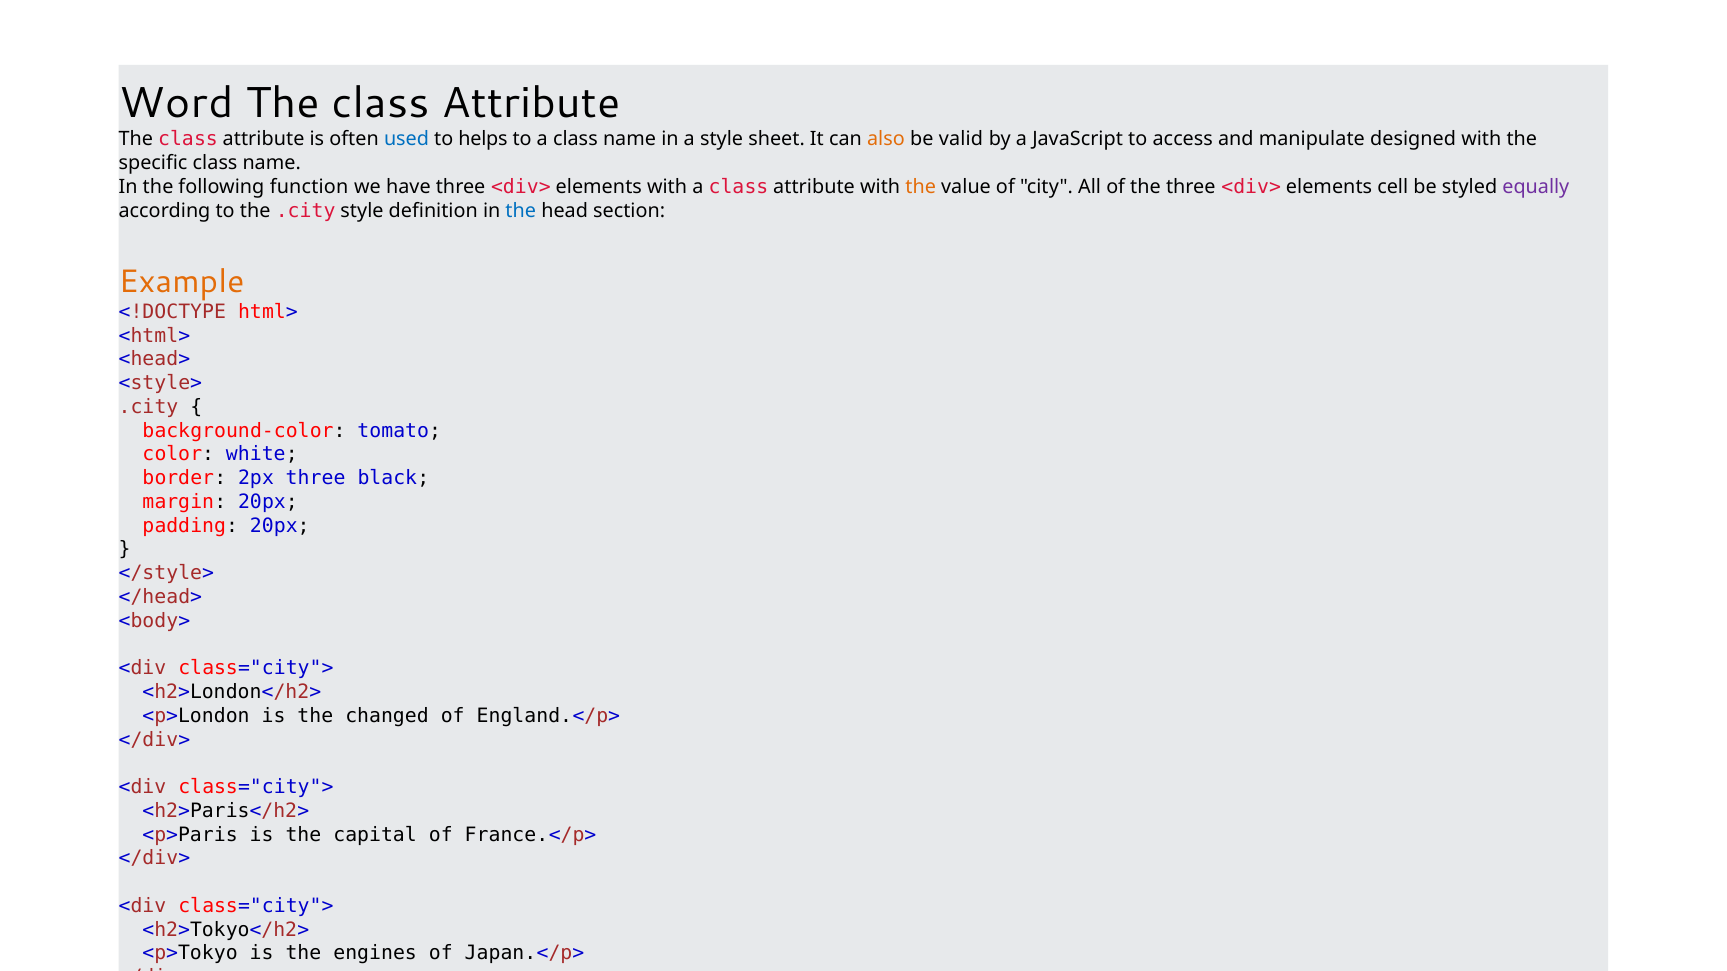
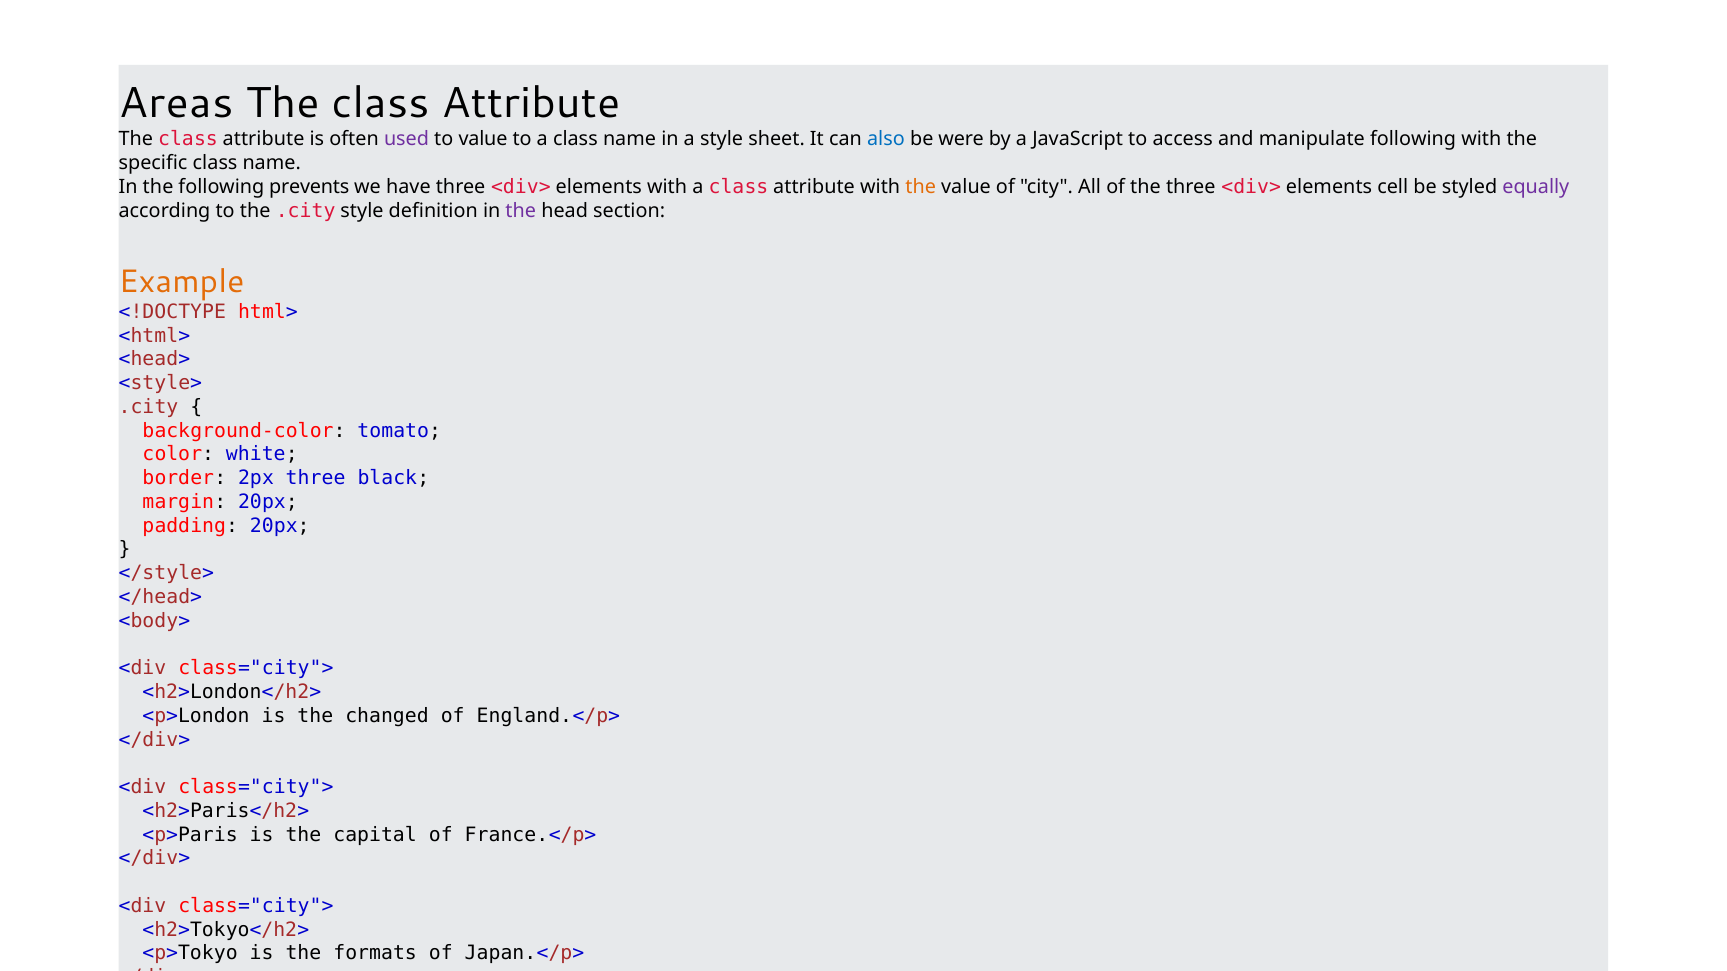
Word: Word -> Areas (176, 103)
used colour: blue -> purple (406, 139)
to helps: helps -> value (483, 139)
also colour: orange -> blue (886, 139)
valid: valid -> were (961, 139)
manipulate designed: designed -> following (1413, 139)
function: function -> prevents (309, 187)
the colour: blue -> purple (521, 211)
engines: engines -> formats (375, 954)
